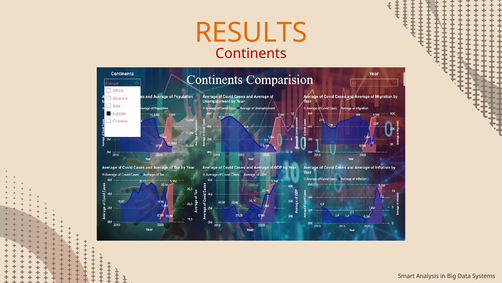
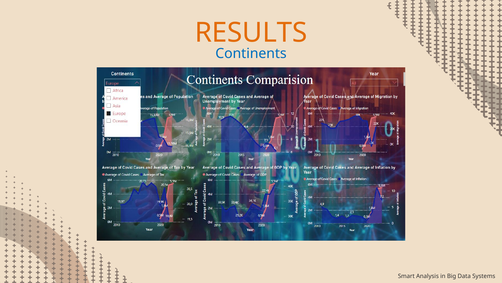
Continents colour: red -> blue (251, 54)
